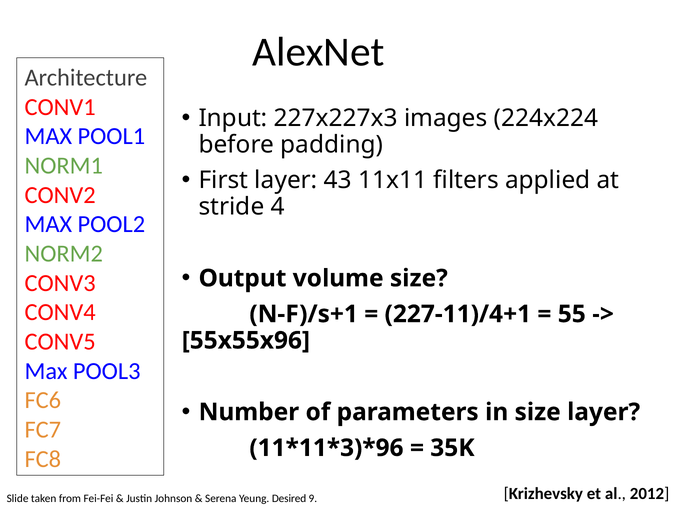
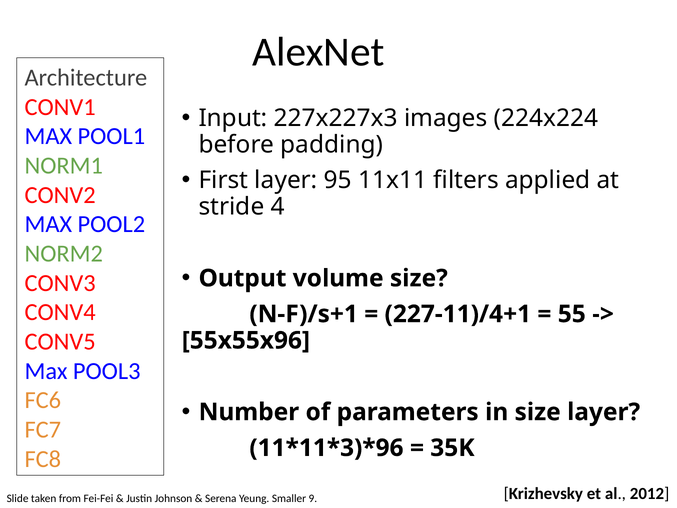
43: 43 -> 95 (338, 180)
Desired: Desired -> Smaller (289, 498)
